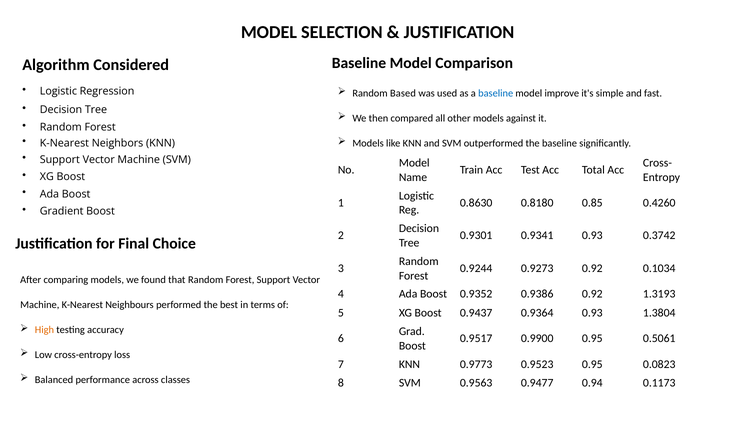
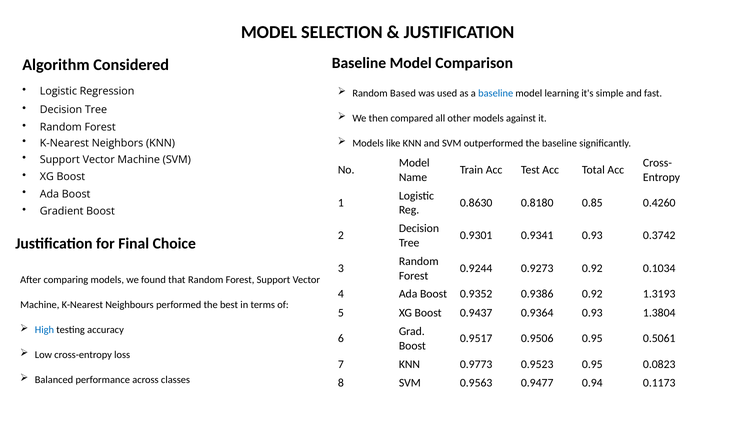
improve: improve -> learning (562, 93)
High colour: orange -> blue (44, 330)
0.9900: 0.9900 -> 0.9506 (537, 339)
